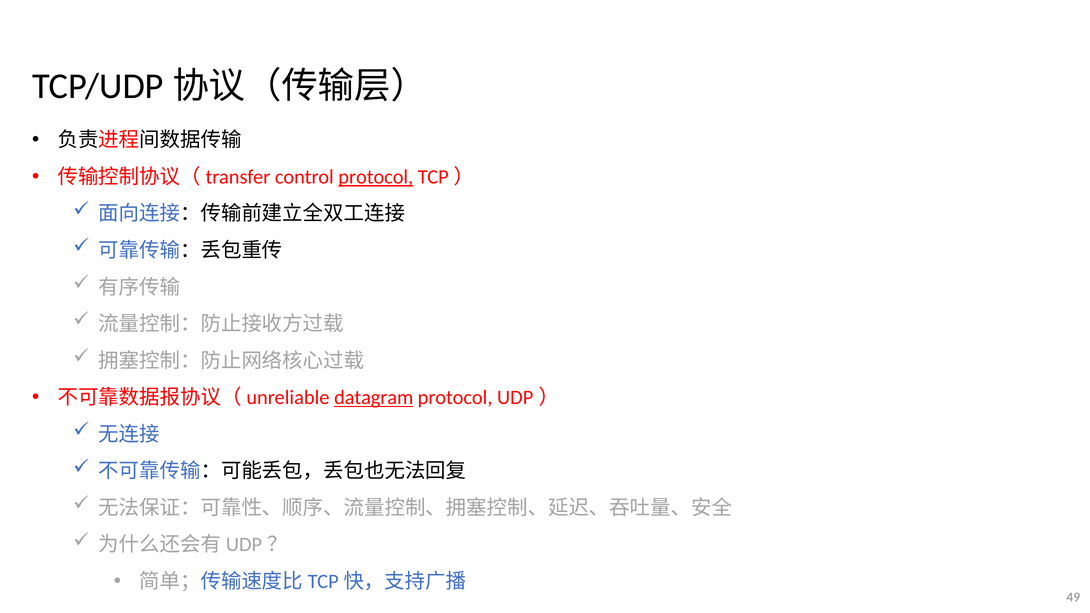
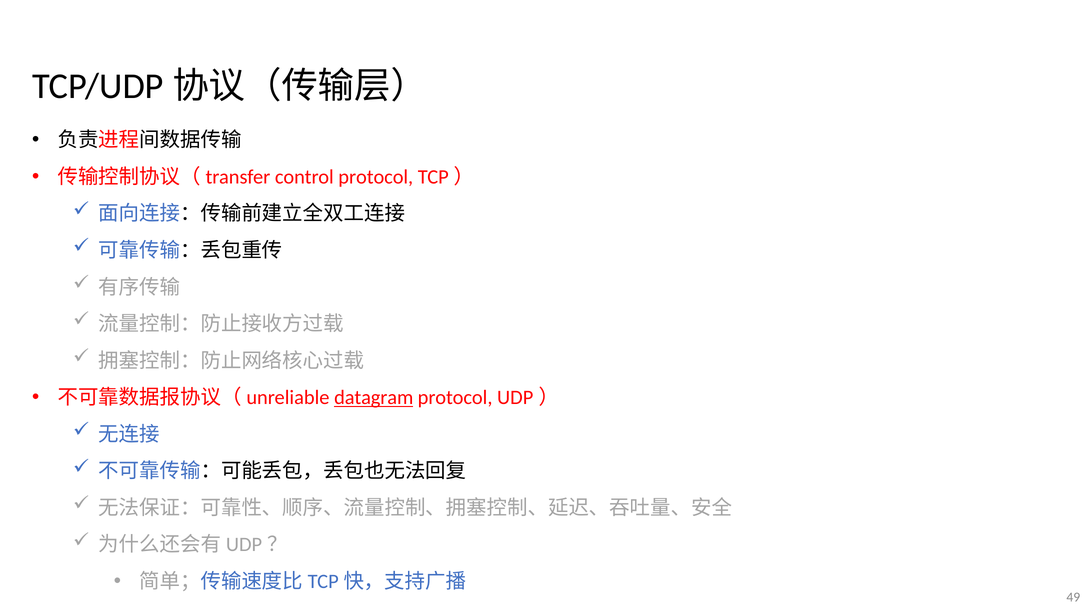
protocol underline: present -> none (376, 177)
